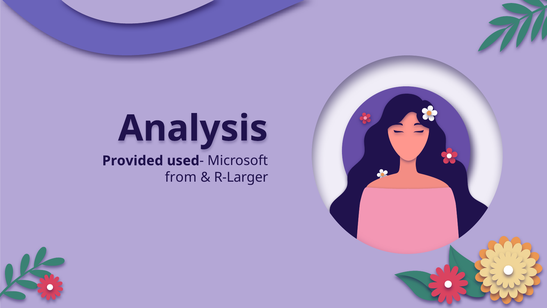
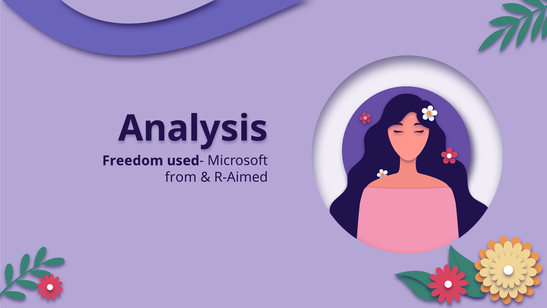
Provided: Provided -> Freedom (133, 161)
R-Larger: R-Larger -> R-Aimed (241, 177)
